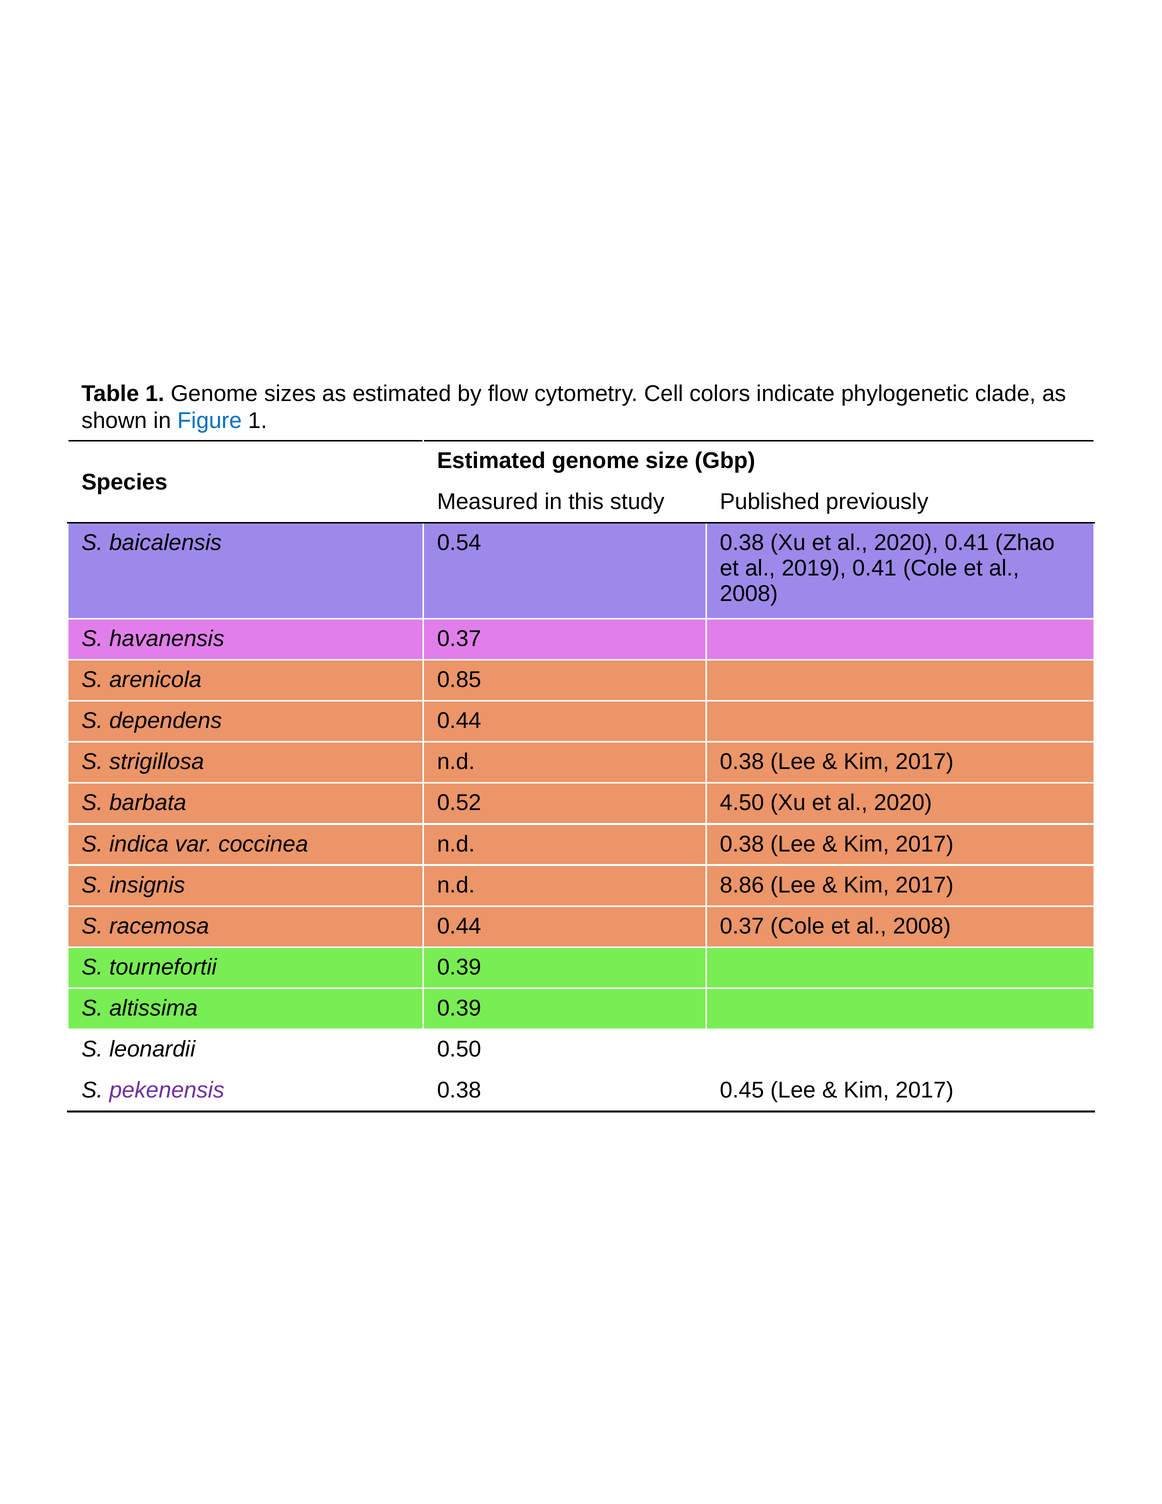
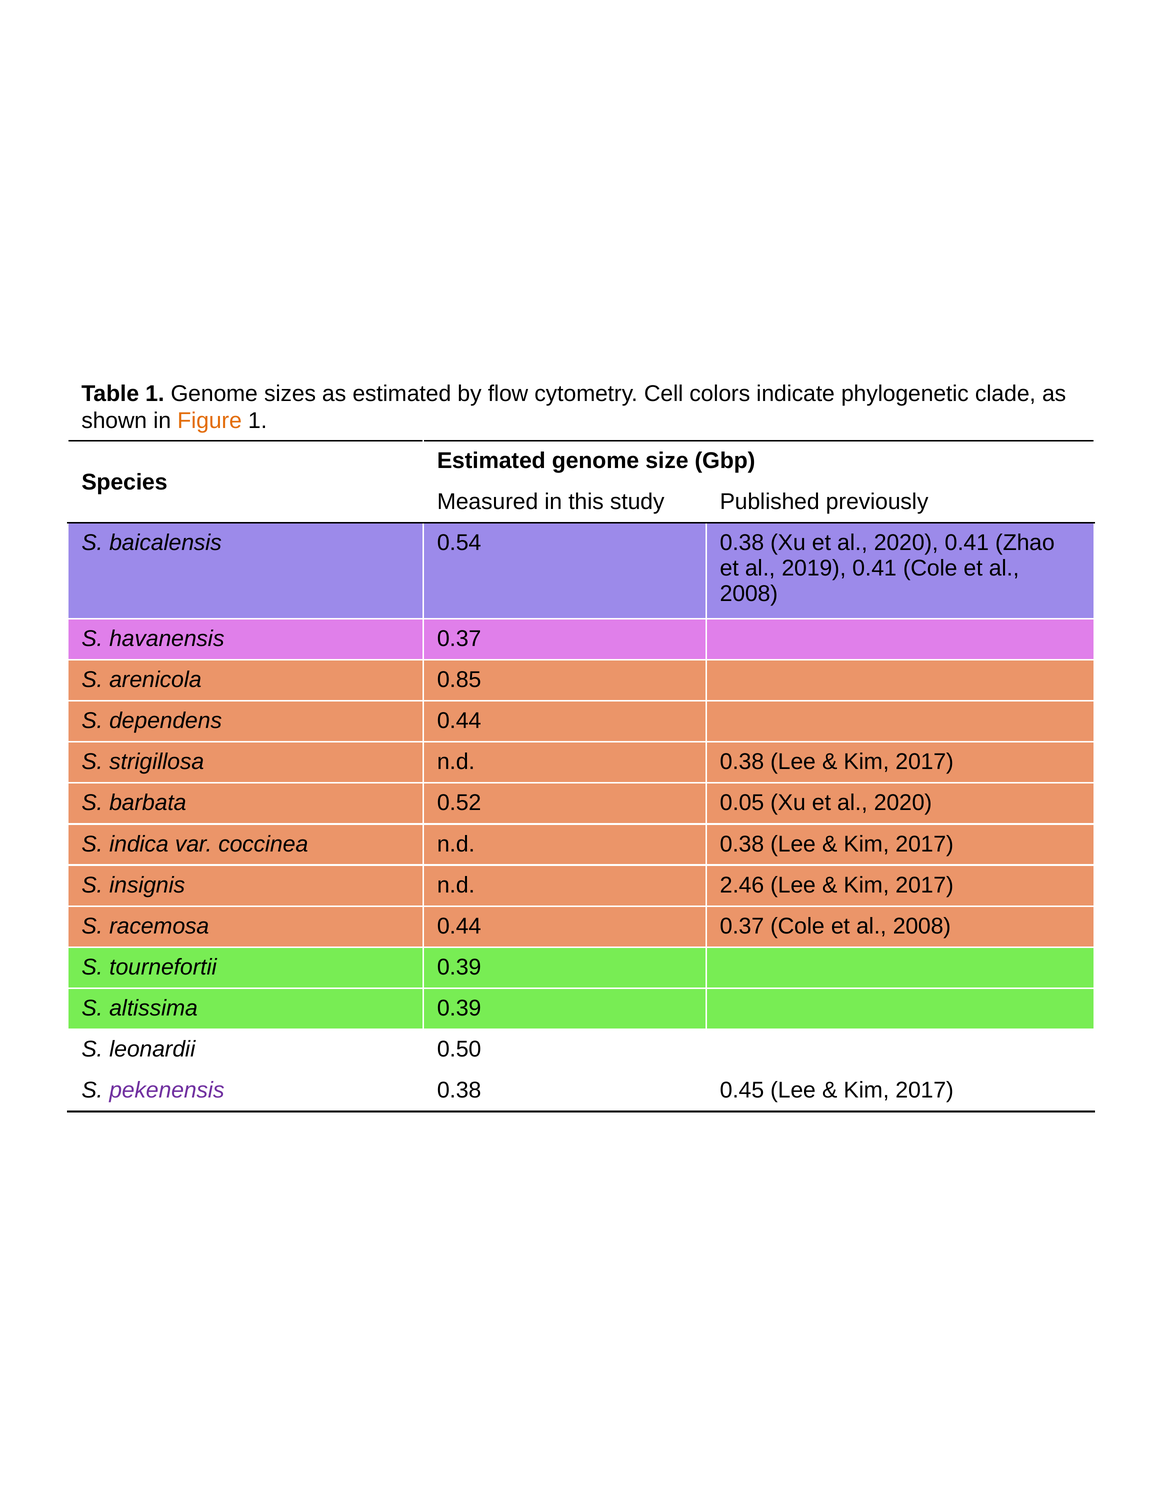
Figure colour: blue -> orange (210, 421)
4.50: 4.50 -> 0.05 (742, 803)
8.86: 8.86 -> 2.46 (742, 885)
